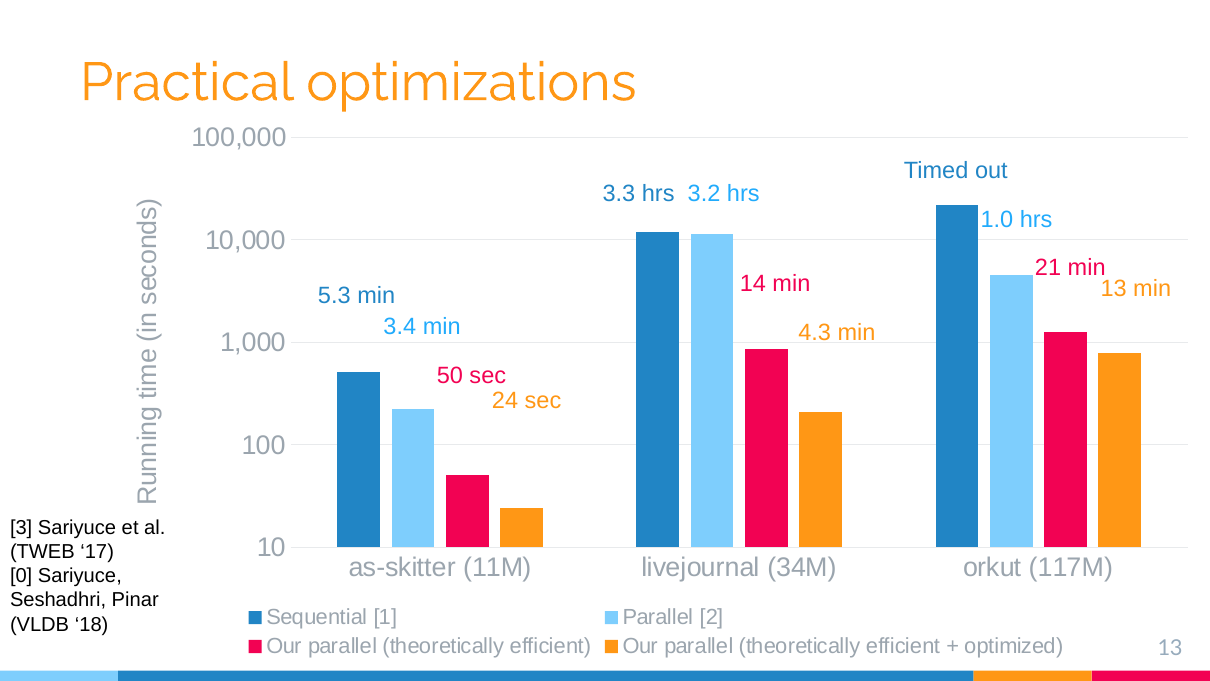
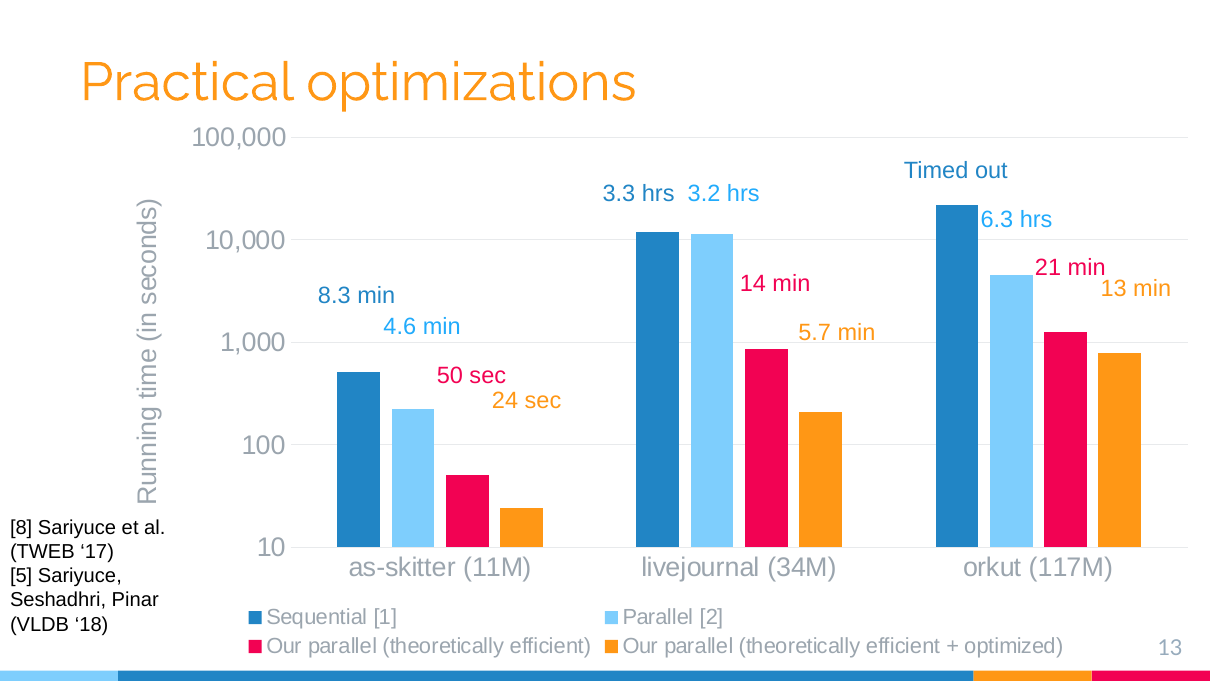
1.0: 1.0 -> 6.3 (997, 219)
5.3: 5.3 -> 8.3 (334, 296)
3.4: 3.4 -> 4.6 (400, 327)
4.3: 4.3 -> 5.7 (815, 332)
3: 3 -> 8 (21, 527)
0: 0 -> 5 (21, 576)
